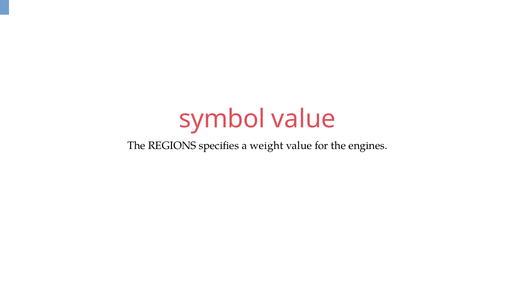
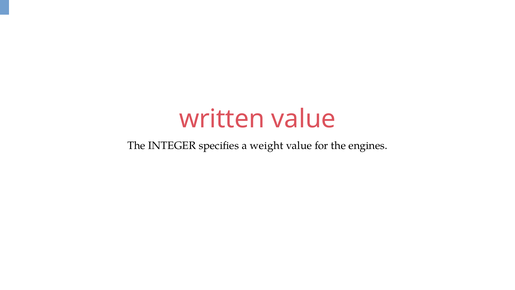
symbol: symbol -> written (222, 119)
REGIONS: REGIONS -> INTEGER (172, 145)
